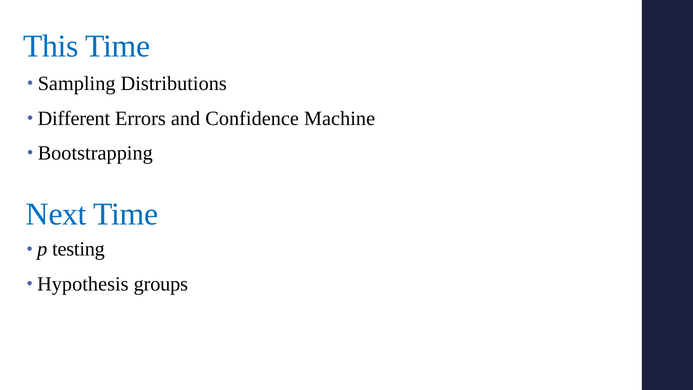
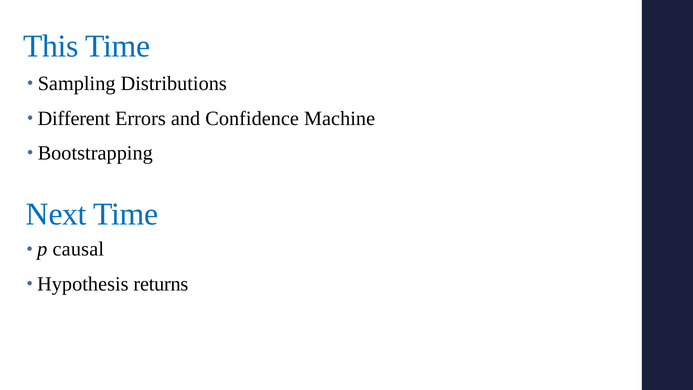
testing: testing -> causal (78, 249)
groups: groups -> returns (161, 284)
